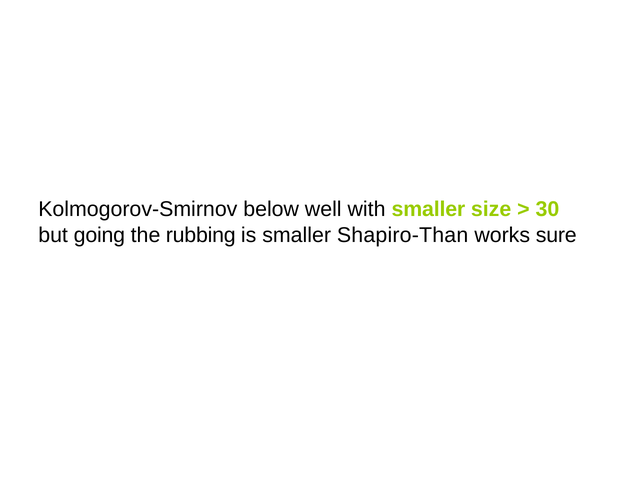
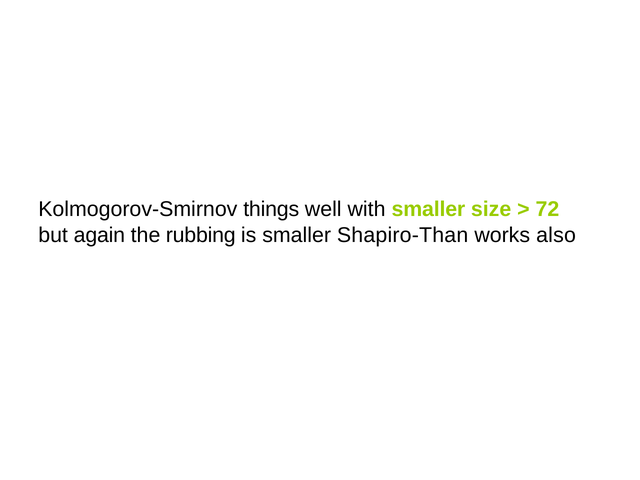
below: below -> things (271, 209)
30: 30 -> 72 (547, 209)
going: going -> again (99, 235)
sure: sure -> also (556, 235)
